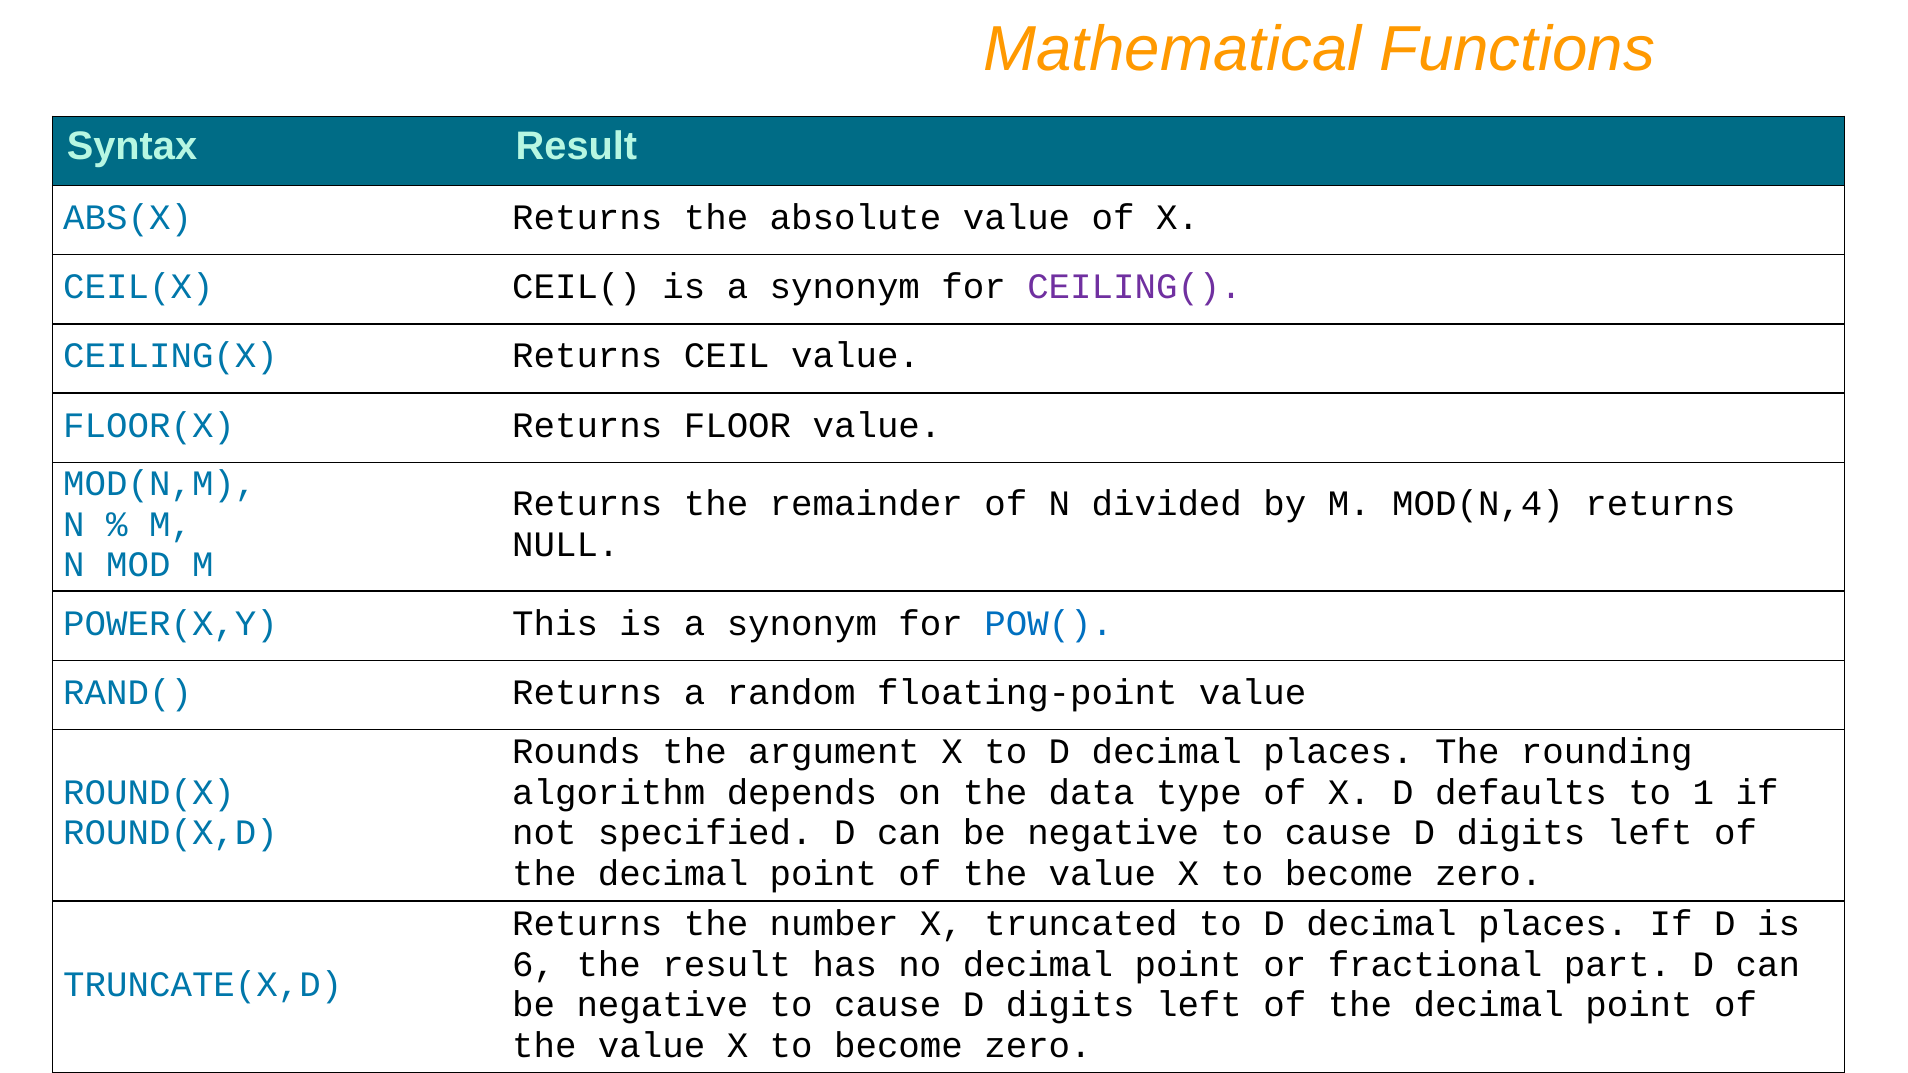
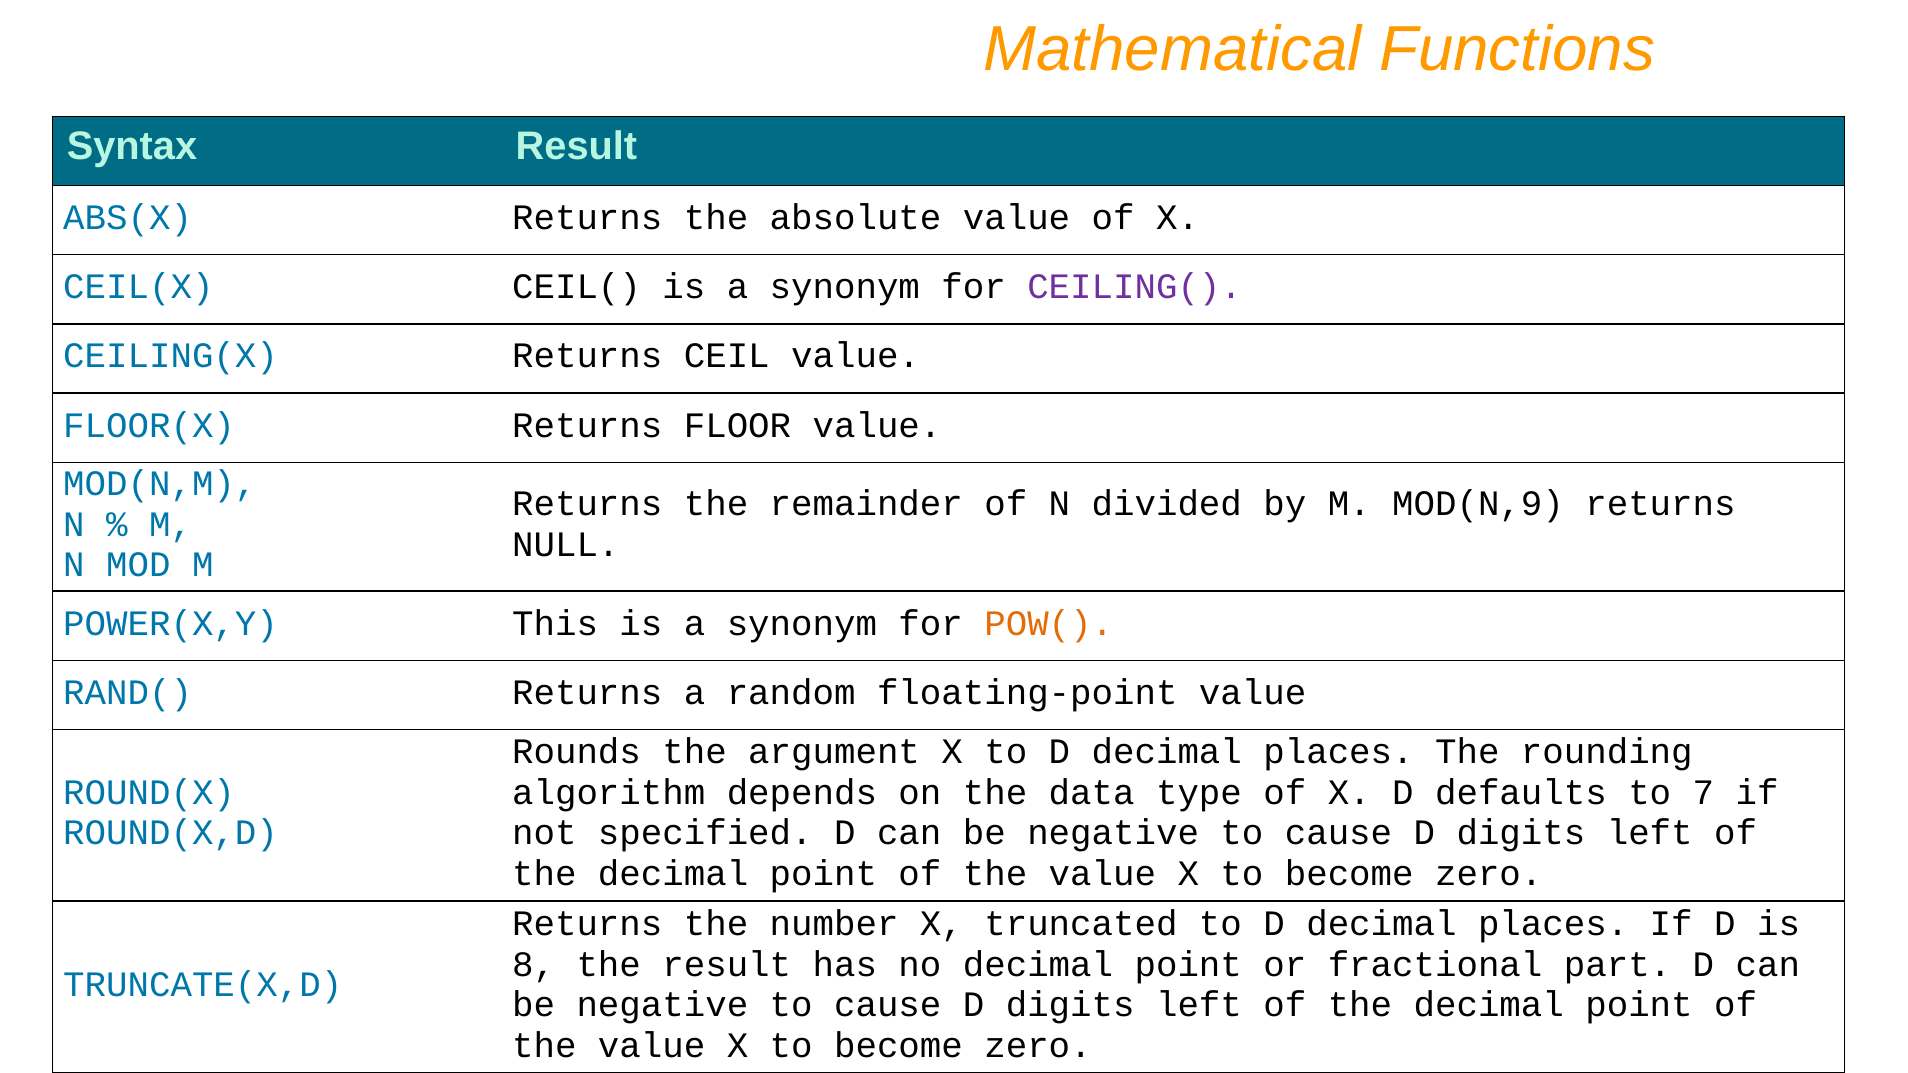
MOD(N,4: MOD(N,4 -> MOD(N,9 (1478, 504)
POW( colour: blue -> orange (1049, 623)
1: 1 -> 7 (1703, 793)
6: 6 -> 8 (534, 965)
